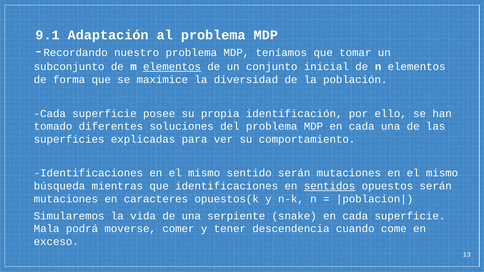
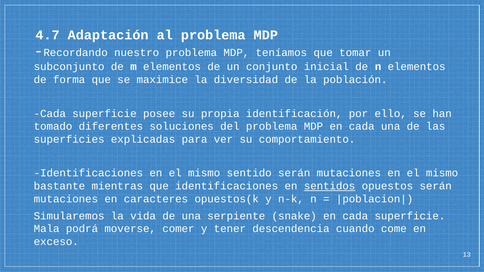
9.1: 9.1 -> 4.7 (47, 35)
elementos underline: present -> none (172, 67)
búsqueda: búsqueda -> bastante (59, 186)
